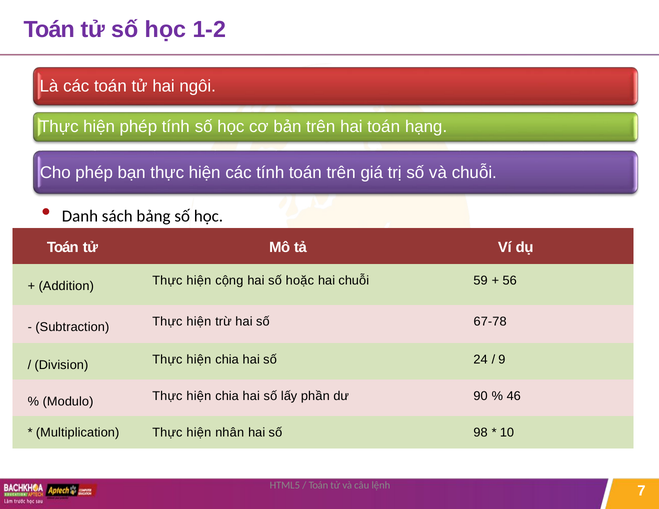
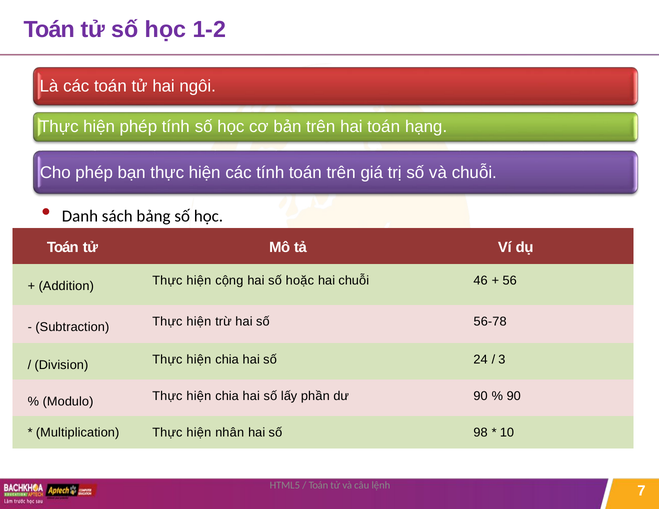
59: 59 -> 46 (481, 281)
67-78: 67-78 -> 56-78 (490, 322)
9: 9 -> 3 (502, 360)
46: 46 -> 90 (514, 396)
